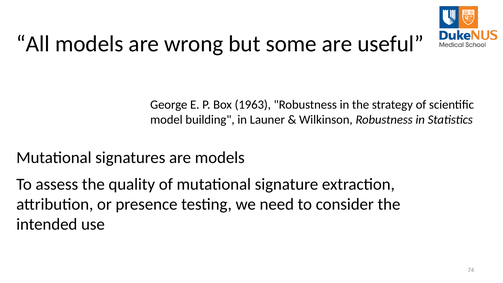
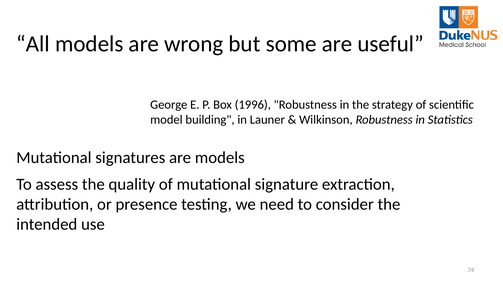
1963: 1963 -> 1996 (253, 105)
